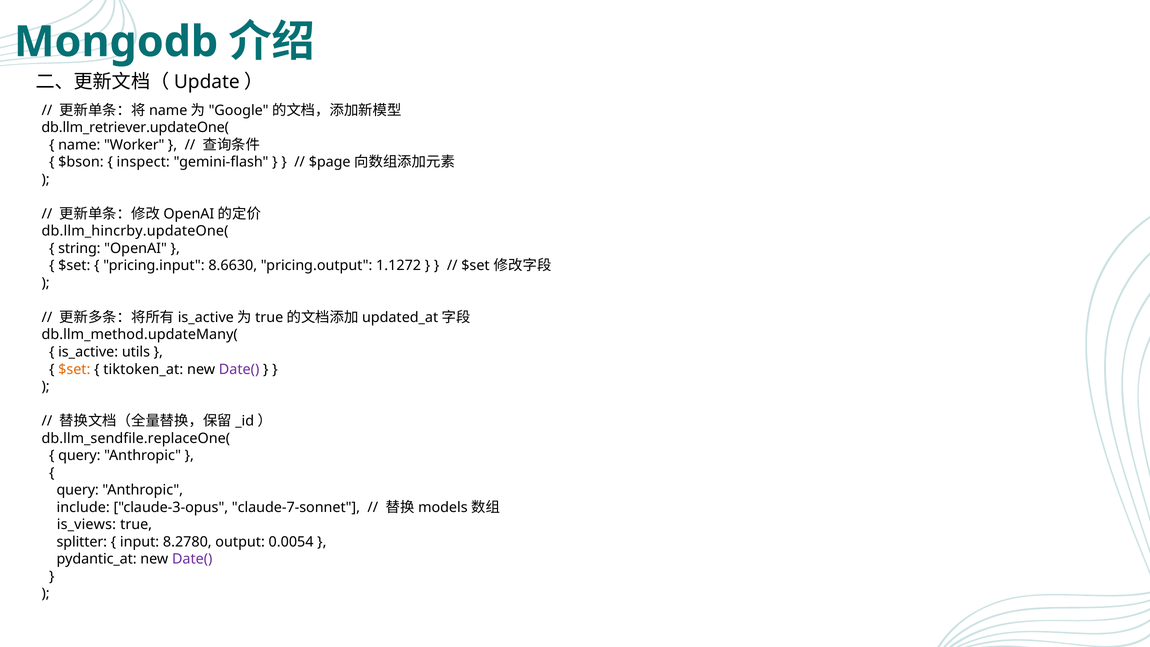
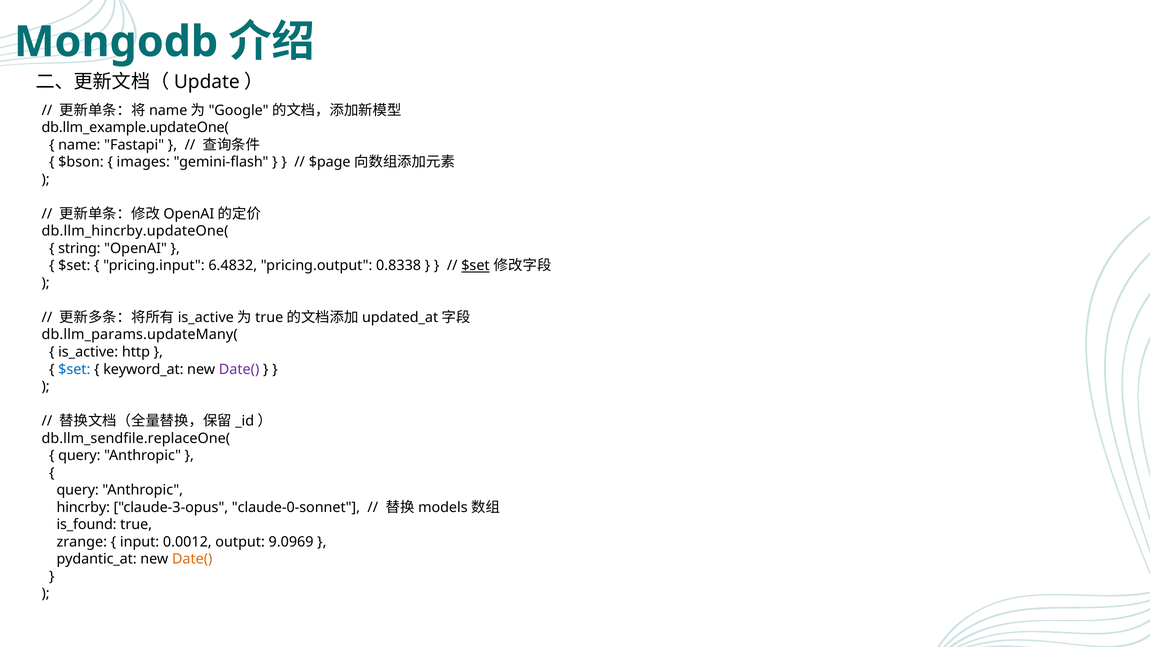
db.llm_retriever.updateOne(: db.llm_retriever.updateOne( -> db.llm_example.updateOne( (135, 128)
Worker: Worker -> Fastapi (134, 145)
inspect: inspect -> images (143, 162)
8.6630: 8.6630 -> 6.4832 (233, 266)
1.1272: 1.1272 -> 0.8338 (399, 266)
$set underline: none -> present (475, 266)
db.llm_method.updateMany(: db.llm_method.updateMany( -> db.llm_params.updateMany( (140, 335)
utils: utils -> http (136, 352)
$set colour: orange -> blue (74, 369)
tiktoken_at: tiktoken_at -> keyword_at (143, 369)
include: include -> hincrby (83, 507)
claude-7-sonnet: claude-7-sonnet -> claude-0-sonnet (296, 507)
is_views: is_views -> is_found (87, 524)
splitter: splitter -> zrange (82, 542)
8.2780: 8.2780 -> 0.0012 (187, 542)
0.0054: 0.0054 -> 9.0969 (291, 542)
Date( colour: purple -> orange (192, 559)
